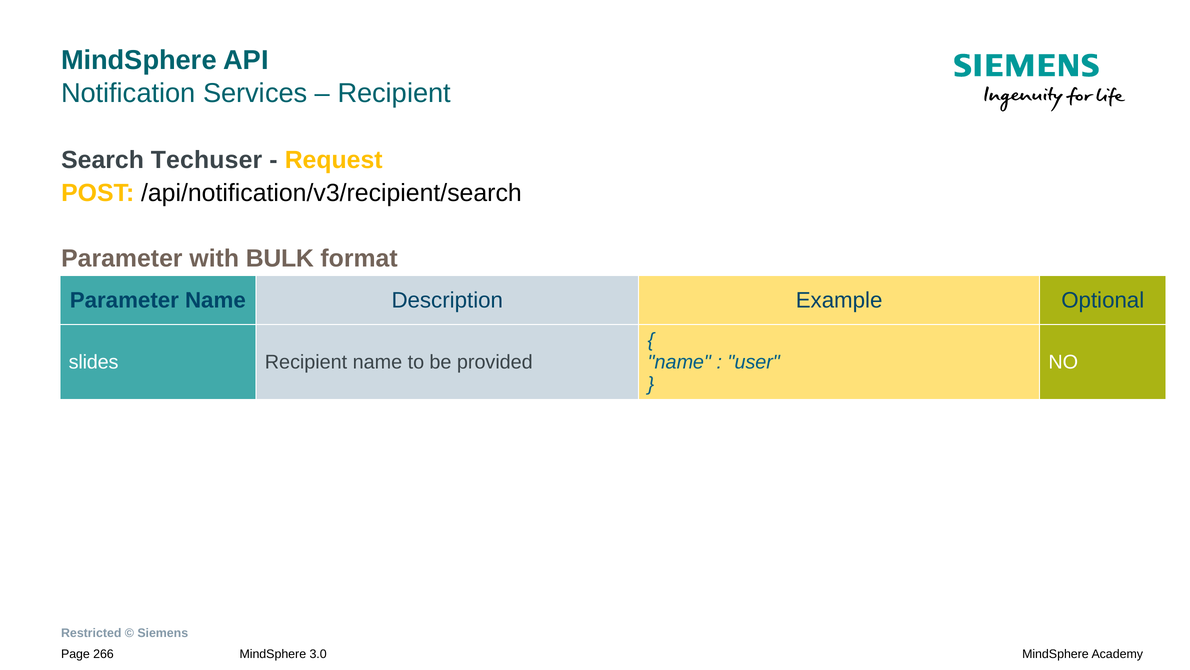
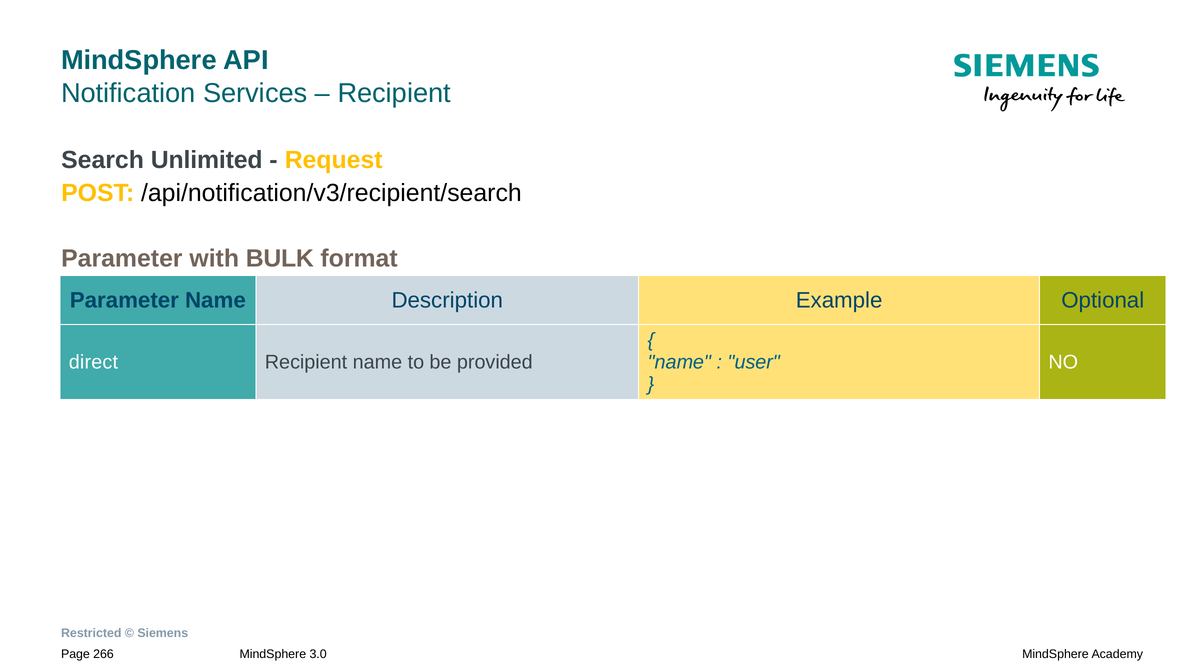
Techuser: Techuser -> Unlimited (207, 160)
slides: slides -> direct (93, 362)
